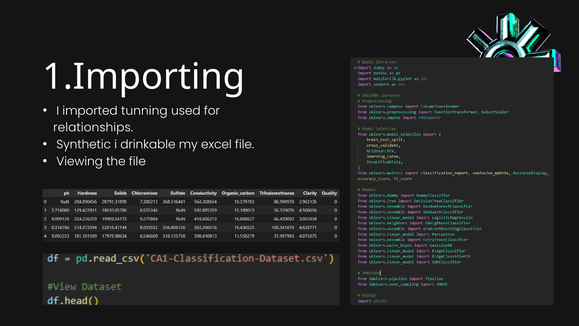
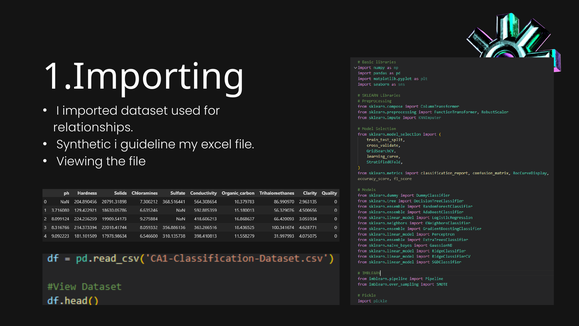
tunning: tunning -> dataset (144, 111)
drinkable: drinkable -> guideline (148, 144)
